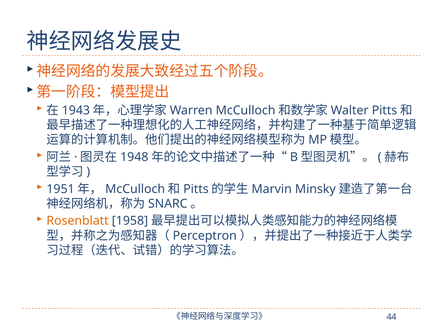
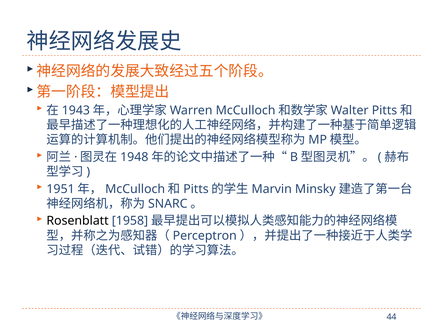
Rosenblatt colour: orange -> black (78, 220)
